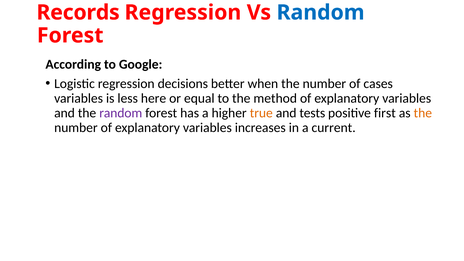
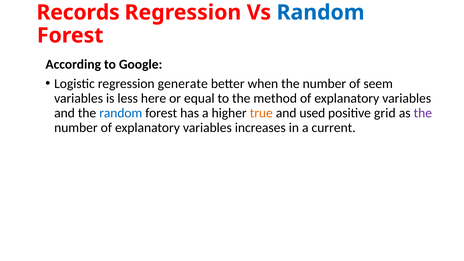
decisions: decisions -> generate (183, 84)
cases: cases -> seem (378, 84)
random colour: purple -> blue (121, 113)
tests: tests -> used (312, 113)
first: first -> grid (385, 113)
the colour: orange -> purple (423, 113)
